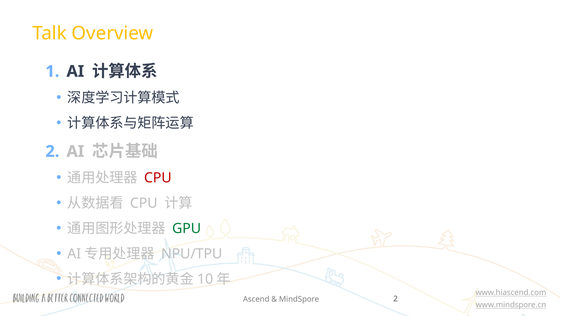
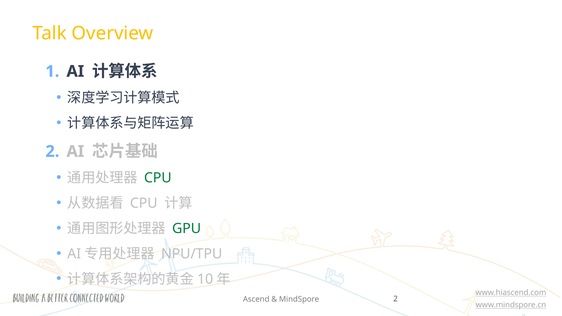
CPU colour: red -> green (158, 178)
